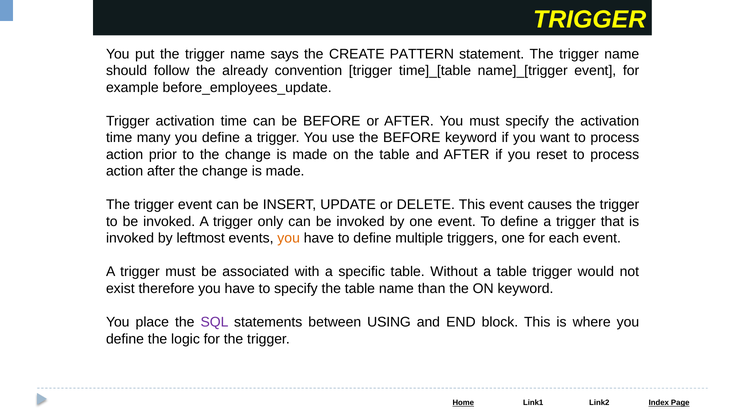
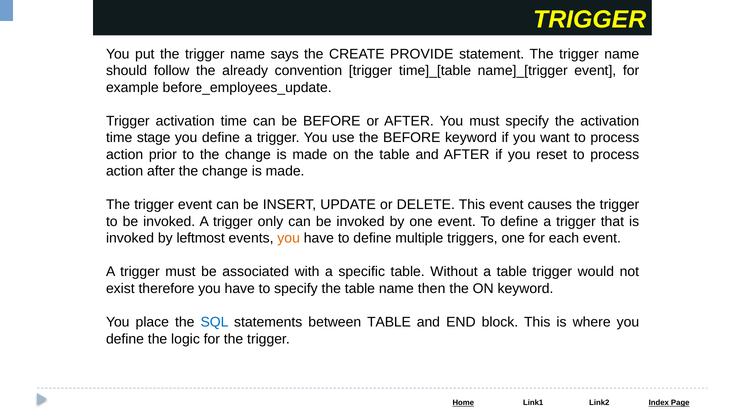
PATTERN: PATTERN -> PROVIDE (422, 54)
many: many -> stage (154, 138)
than: than -> then (432, 289)
SQL colour: purple -> blue (215, 322)
between USING: USING -> TABLE (389, 322)
